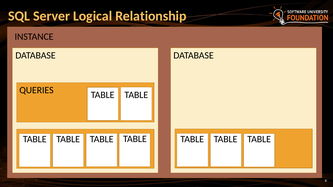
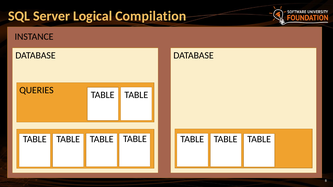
Relationship: Relationship -> Compilation (151, 16)
